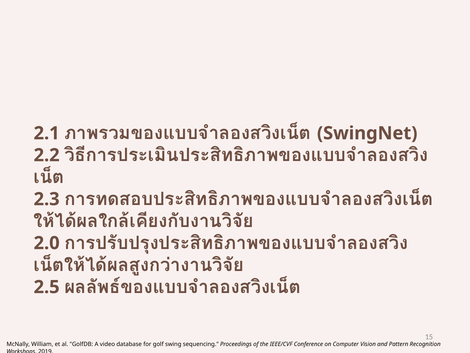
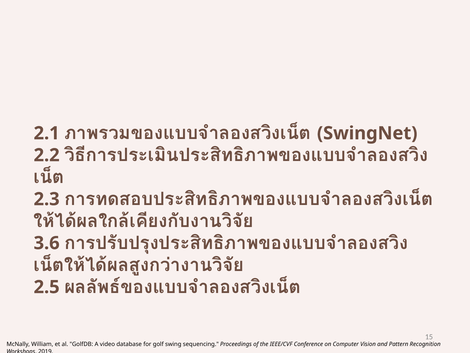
2.0: 2.0 -> 3.6 (47, 243)
